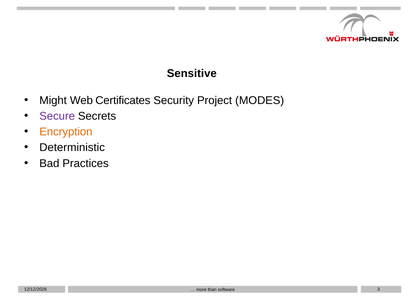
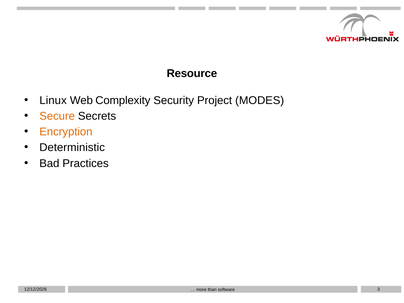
Sensitive: Sensitive -> Resource (192, 74)
Might: Might -> Linux (53, 100)
Certificates: Certificates -> Complexity (123, 100)
Secure colour: purple -> orange (57, 116)
